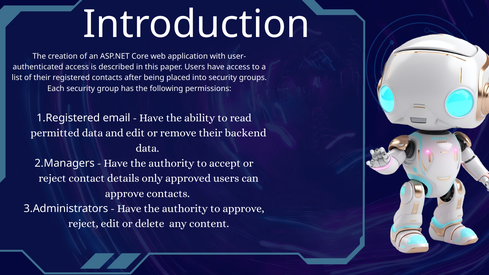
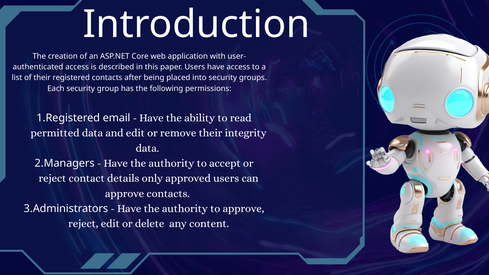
backend: backend -> integrity (246, 133)
